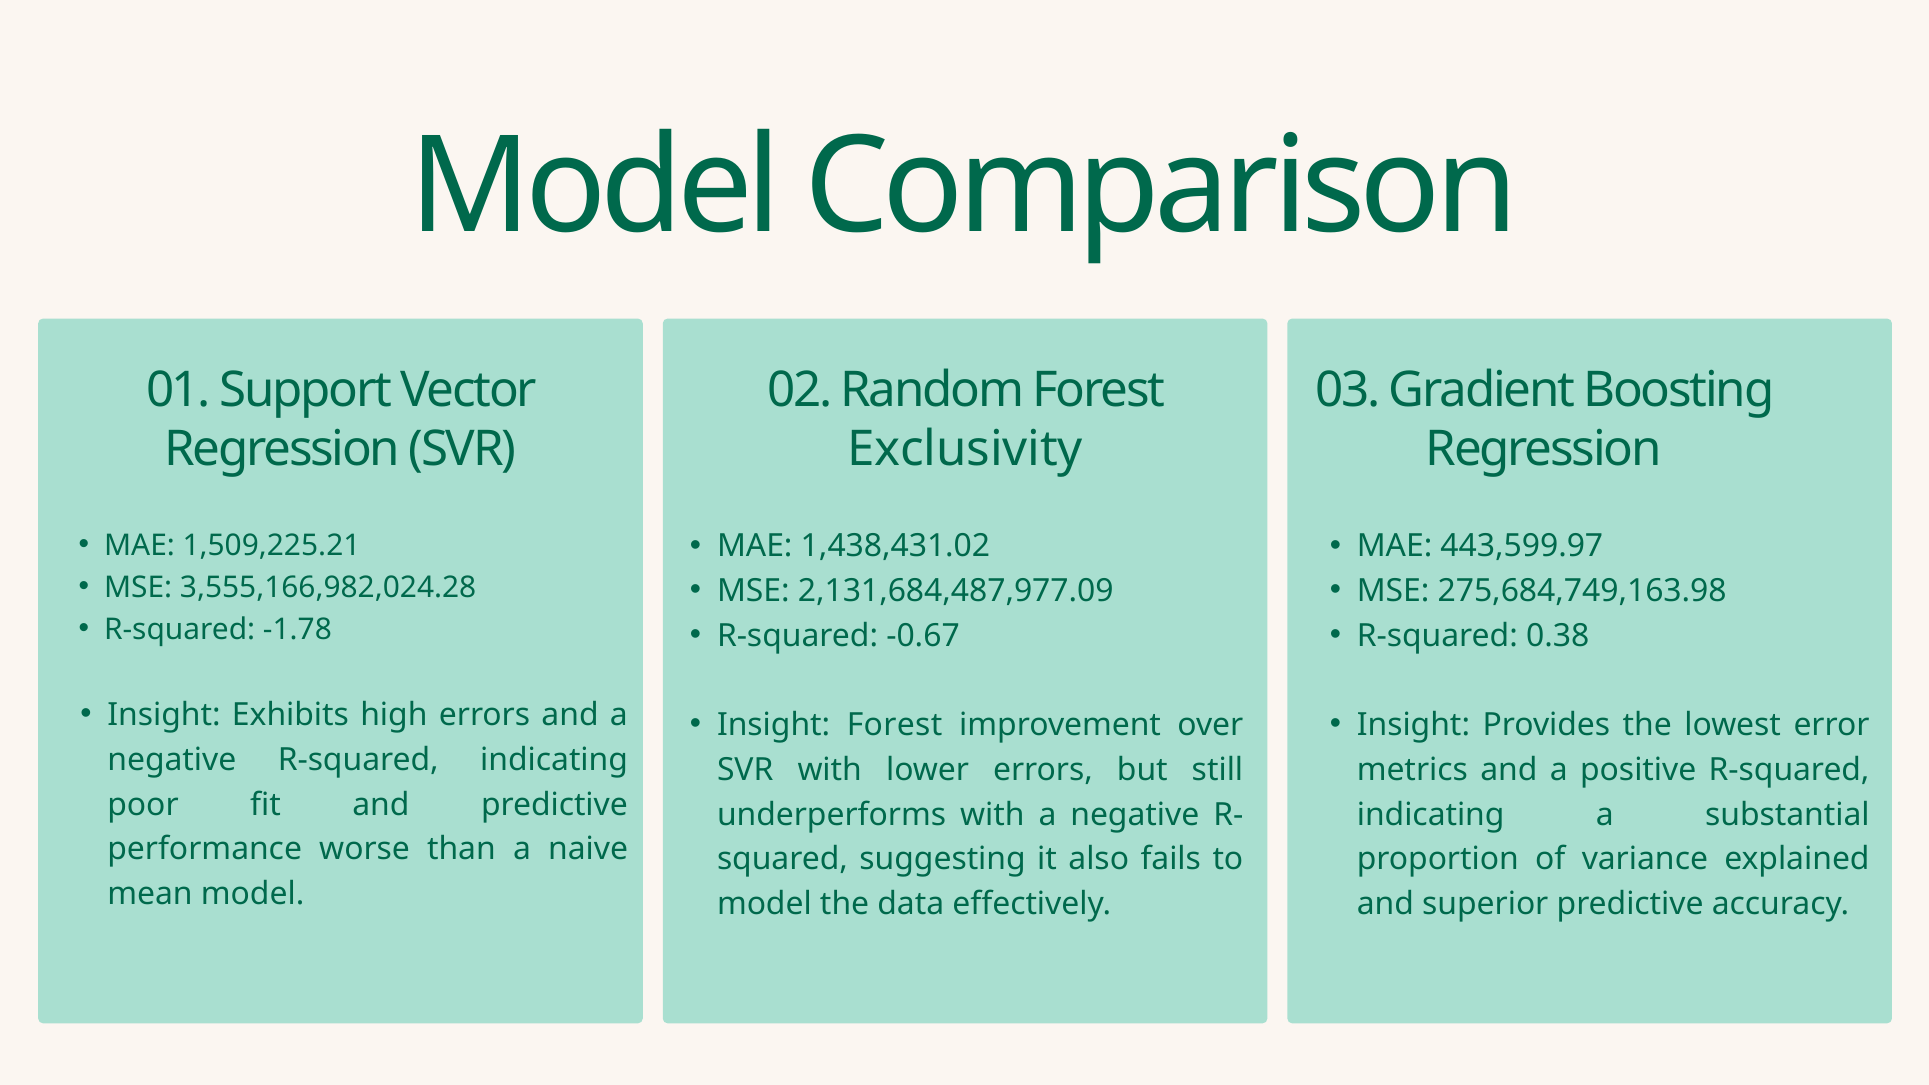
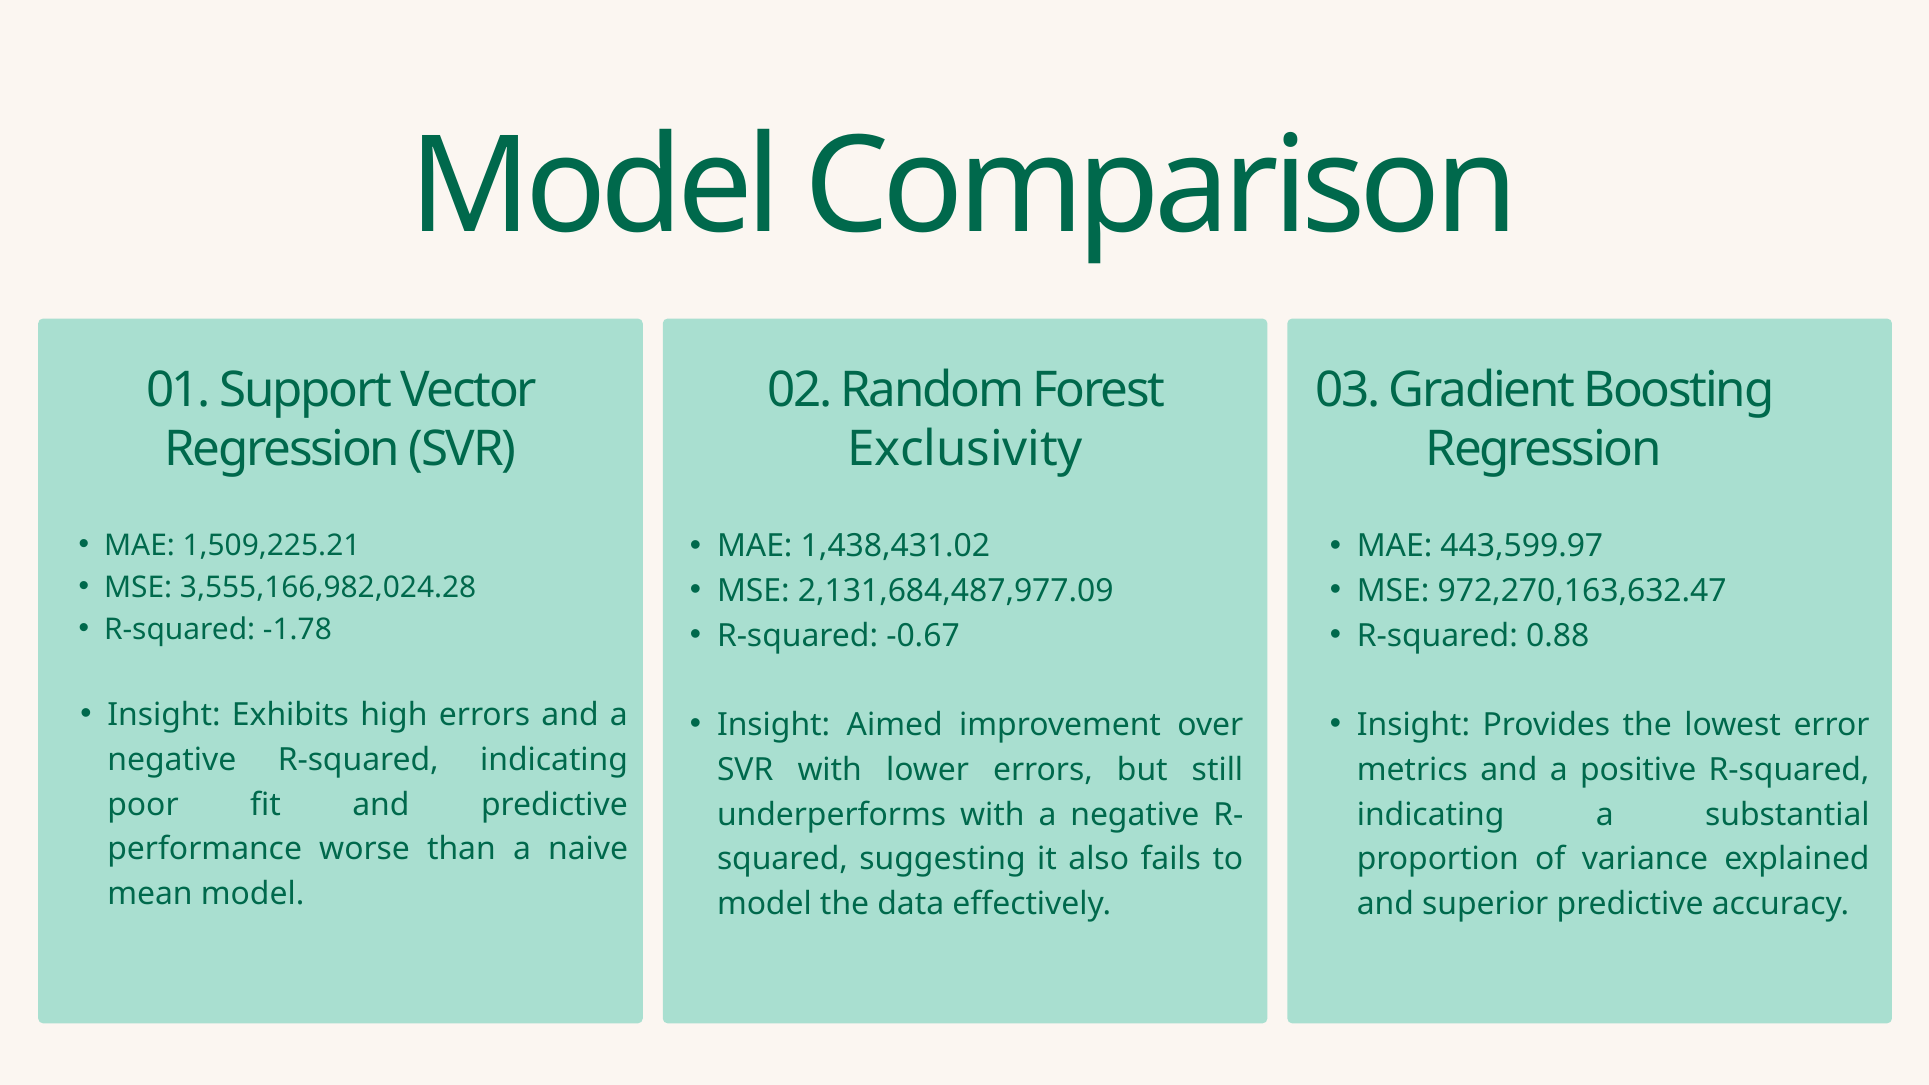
275,684,749,163.98: 275,684,749,163.98 -> 972,270,163,632.47 (1582, 591)
0.38: 0.38 -> 0.88 (1558, 636)
Insight Forest: Forest -> Aimed (895, 725)
